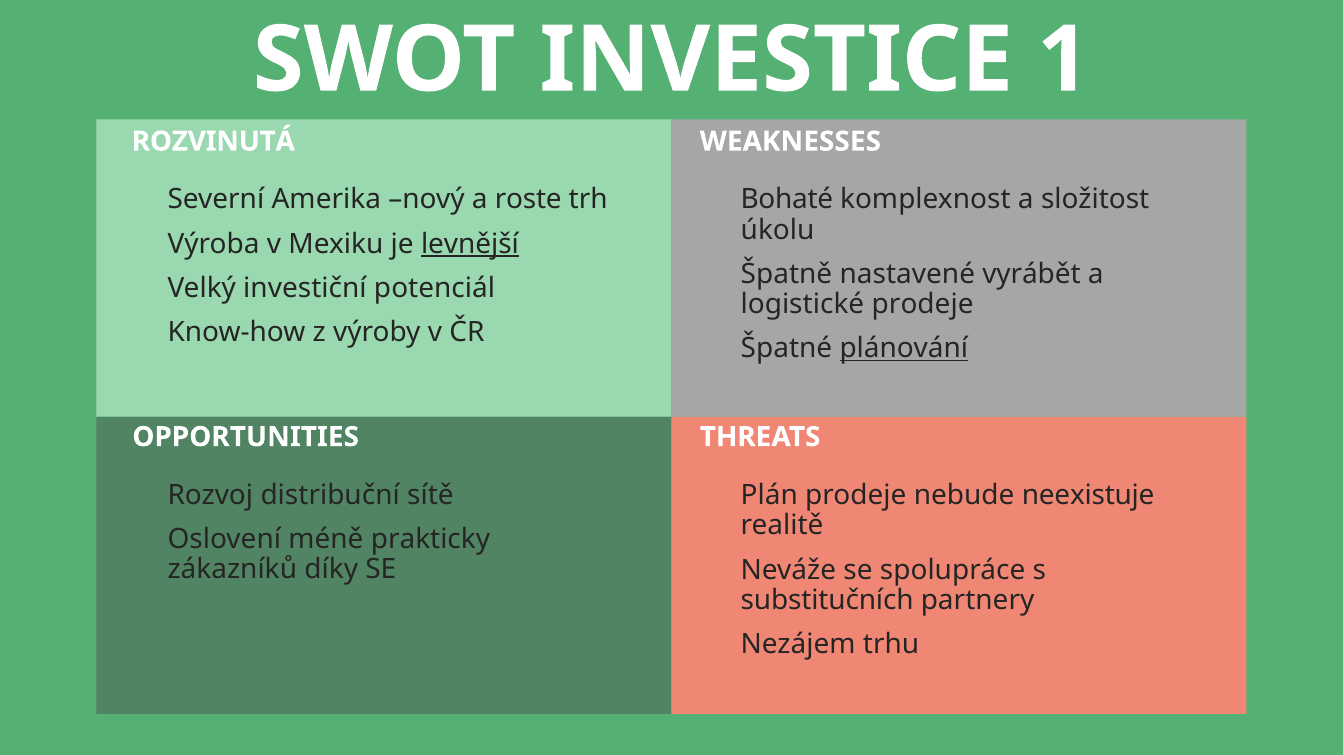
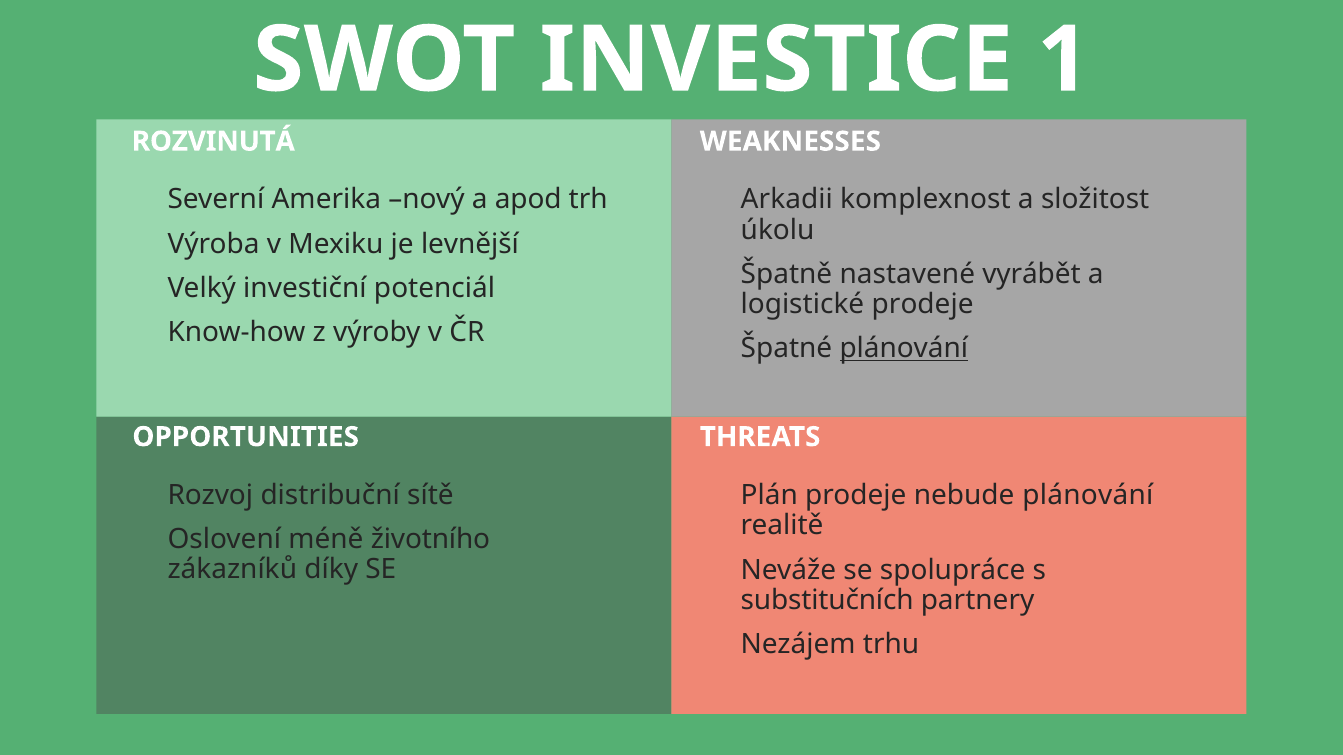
roste: roste -> apod (528, 200)
Bohaté: Bohaté -> Arkadii (787, 200)
levnější underline: present -> none (470, 244)
nebude neexistuje: neexistuje -> plánování (1088, 496)
prakticky: prakticky -> životního (431, 540)
